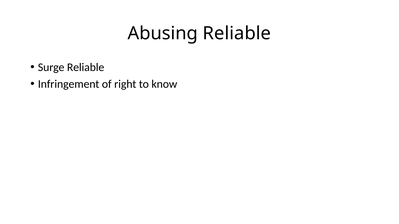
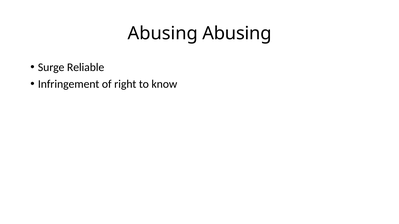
Abusing Reliable: Reliable -> Abusing (237, 34)
